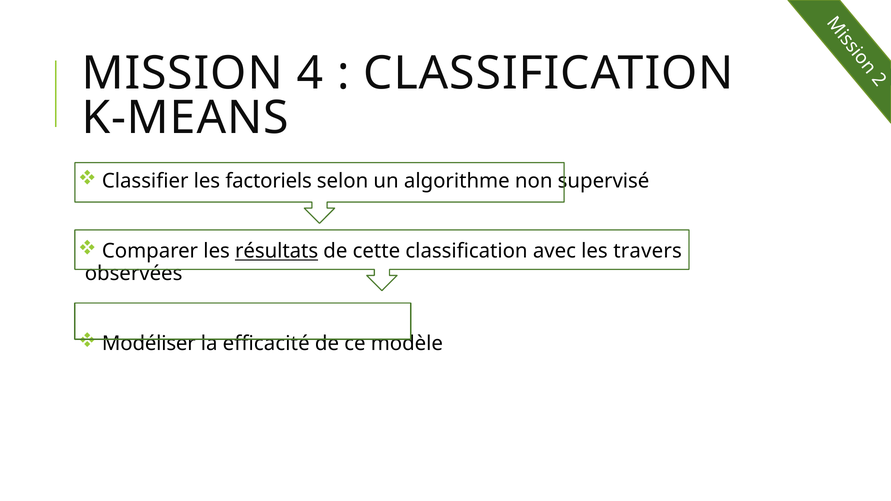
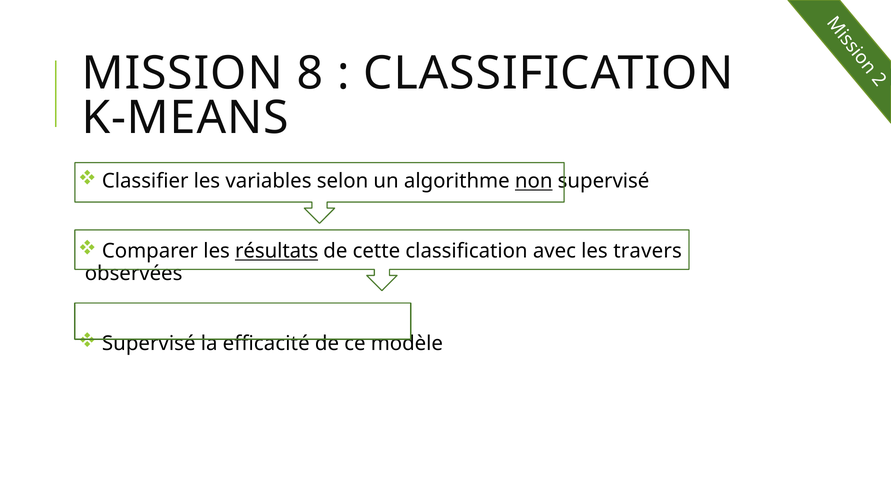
4: 4 -> 8 (310, 73)
factoriels: factoriels -> variables (269, 181)
non underline: none -> present (534, 181)
Modéliser: Modéliser -> Supervisé (149, 343)
